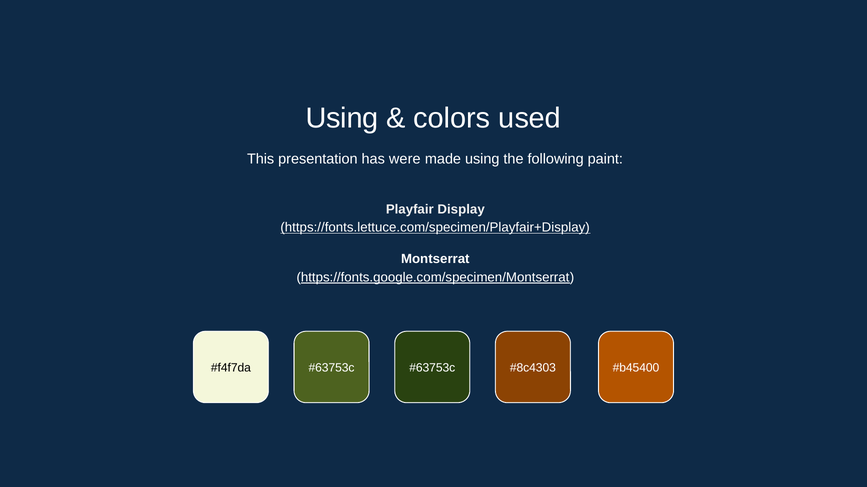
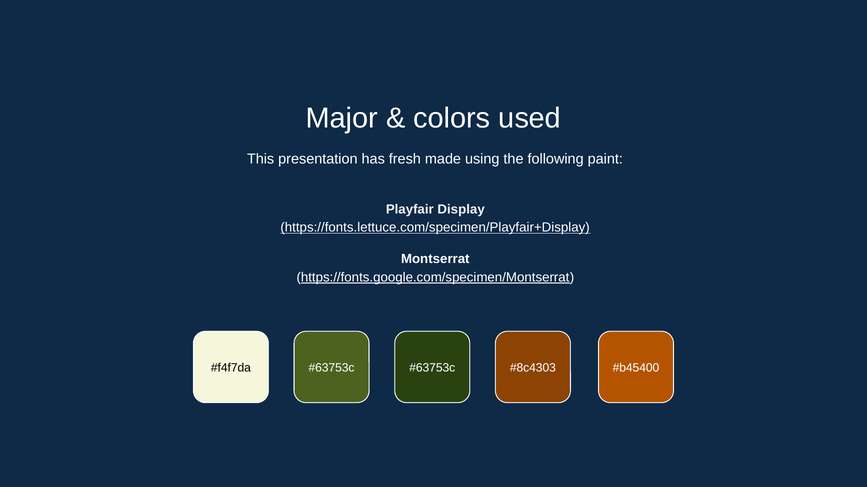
Using: Using -> Major (342, 119)
were: were -> fresh (405, 159)
